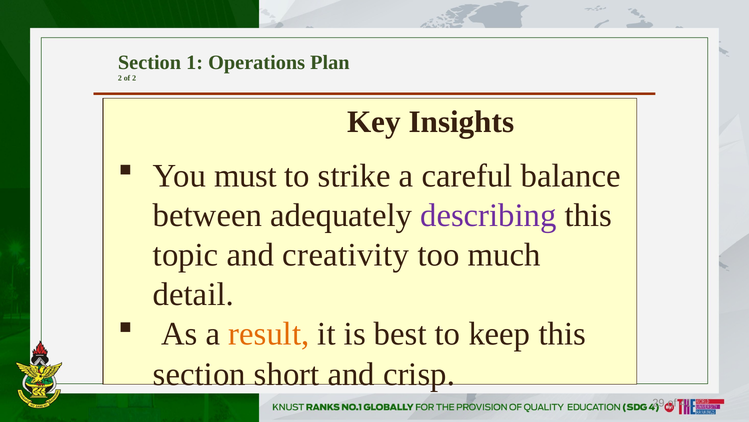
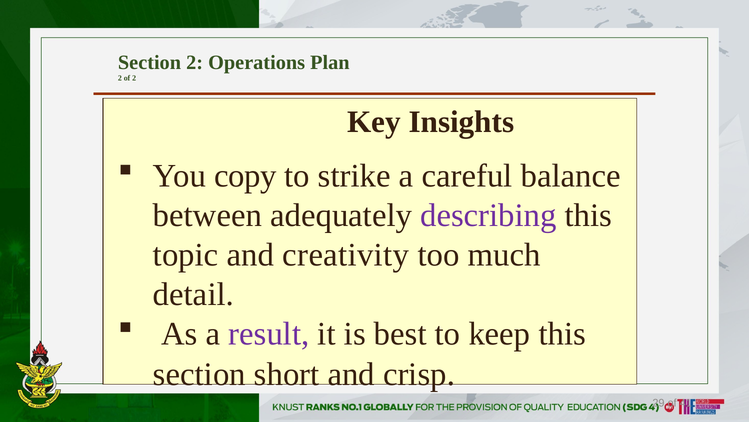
Section 1: 1 -> 2 (195, 63)
must: must -> copy (245, 176)
result colour: orange -> purple (269, 333)
